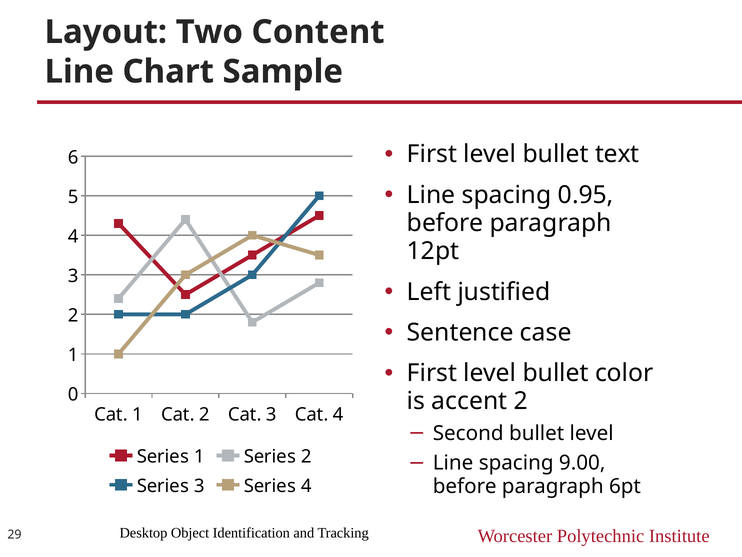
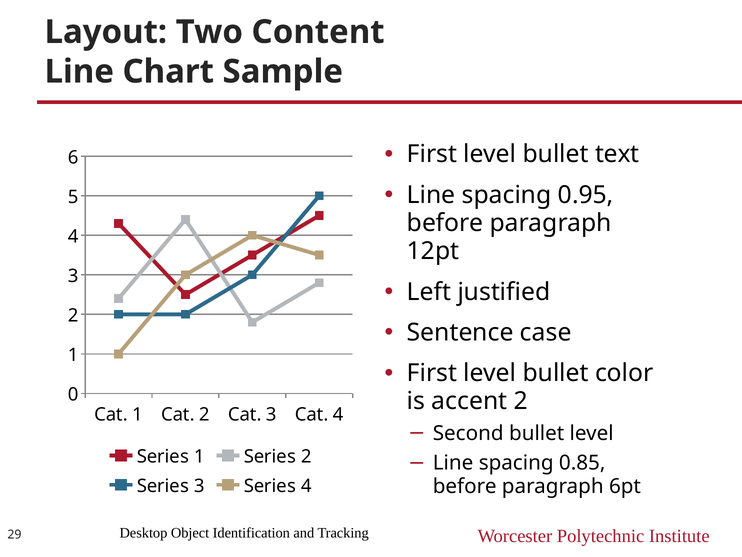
9.00: 9.00 -> 0.85 (582, 463)
